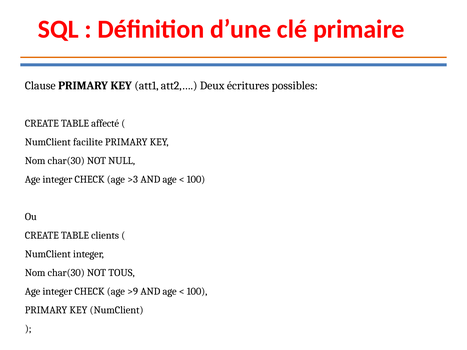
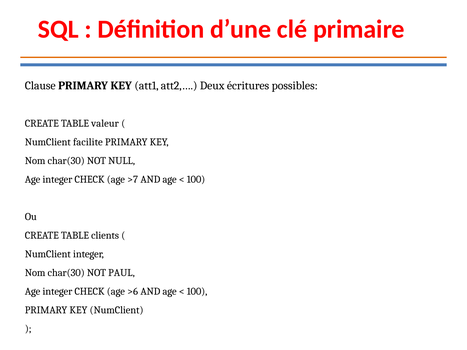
affecté: affecté -> valeur (105, 124)
>3: >3 -> >7 (133, 180)
TOUS: TOUS -> PAUL (122, 273)
>9: >9 -> >6 (133, 292)
